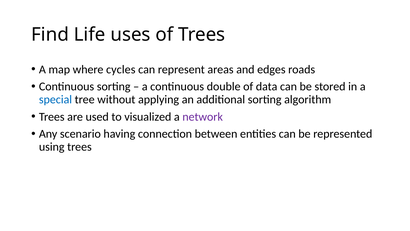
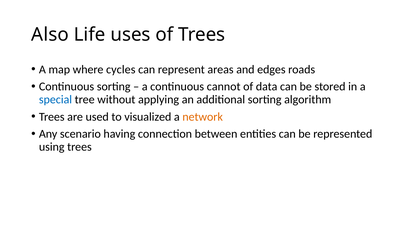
Find: Find -> Also (50, 34)
double: double -> cannot (224, 87)
network colour: purple -> orange (203, 117)
